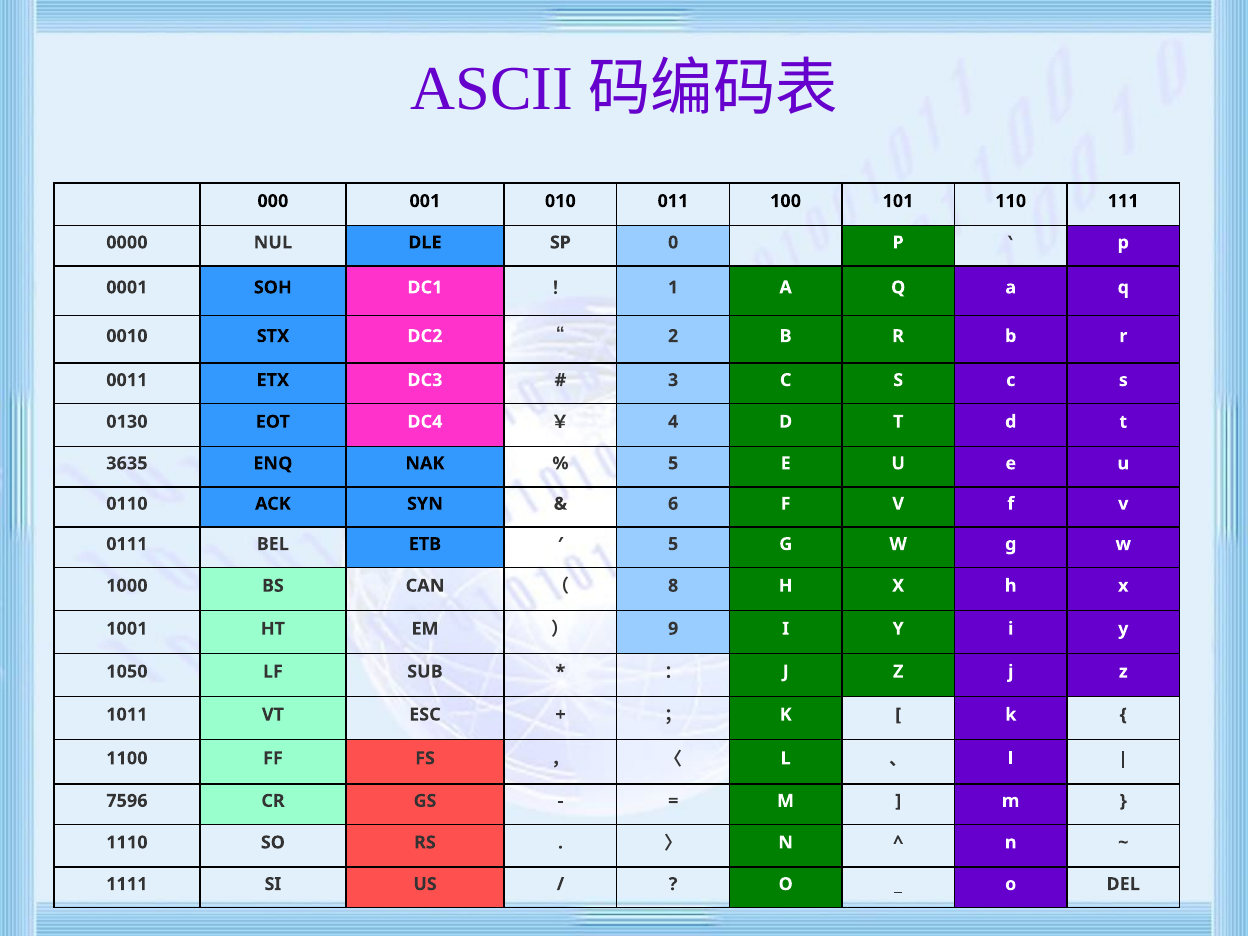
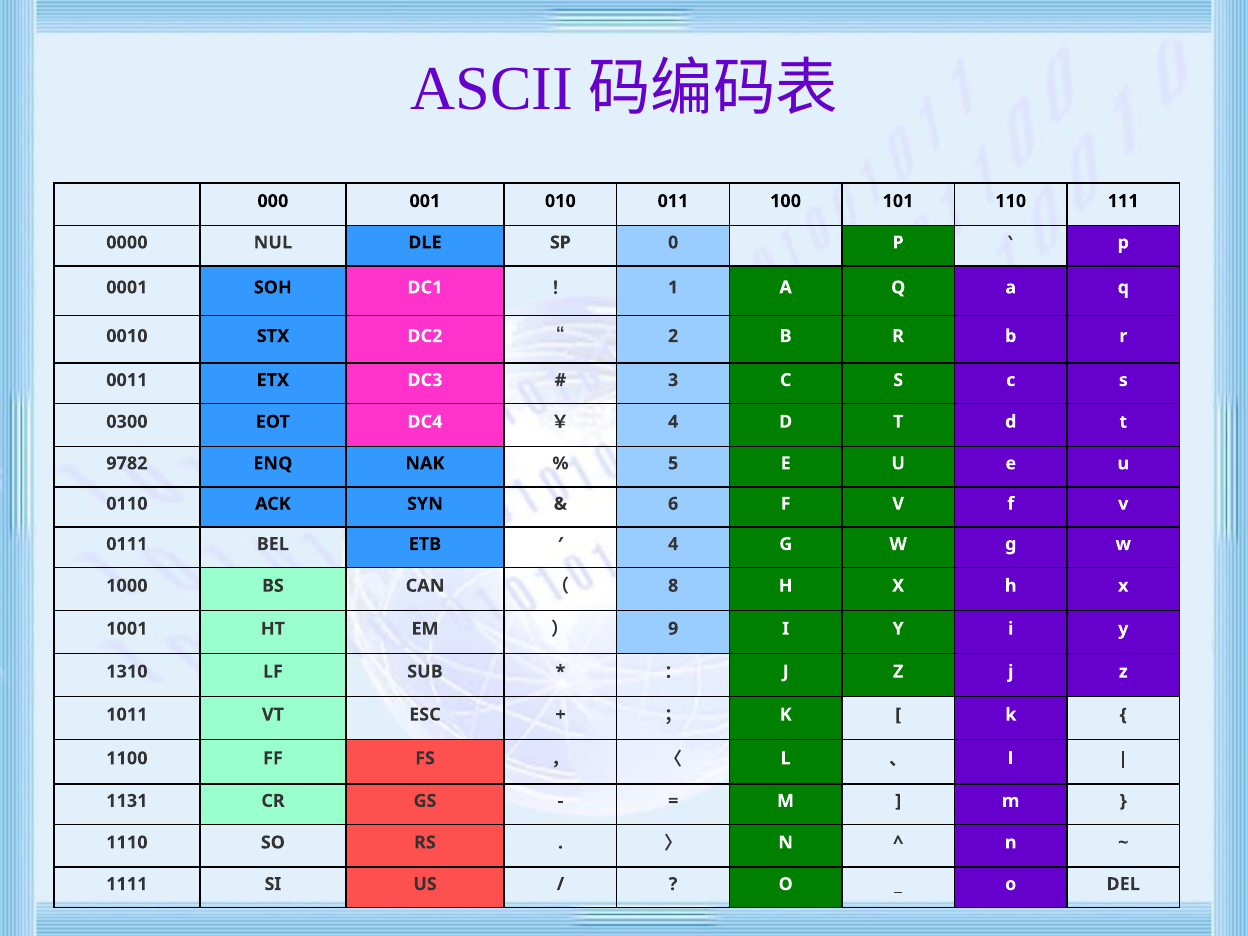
0130: 0130 -> 0300 (127, 422)
3635: 3635 -> 9782 (127, 463)
5: 5 -> 4 (673, 544)
1050: 1050 -> 1310 (127, 672)
7596: 7596 -> 1131 (127, 801)
